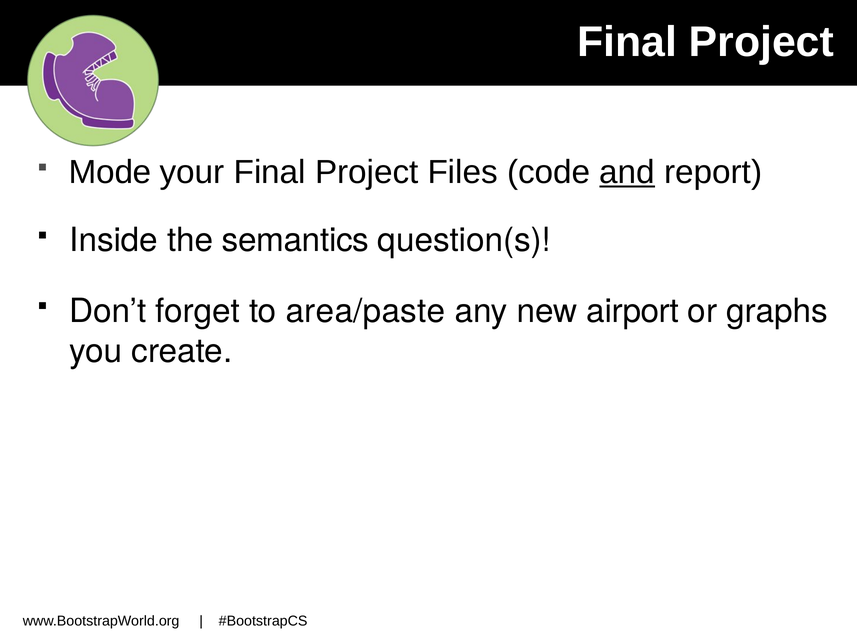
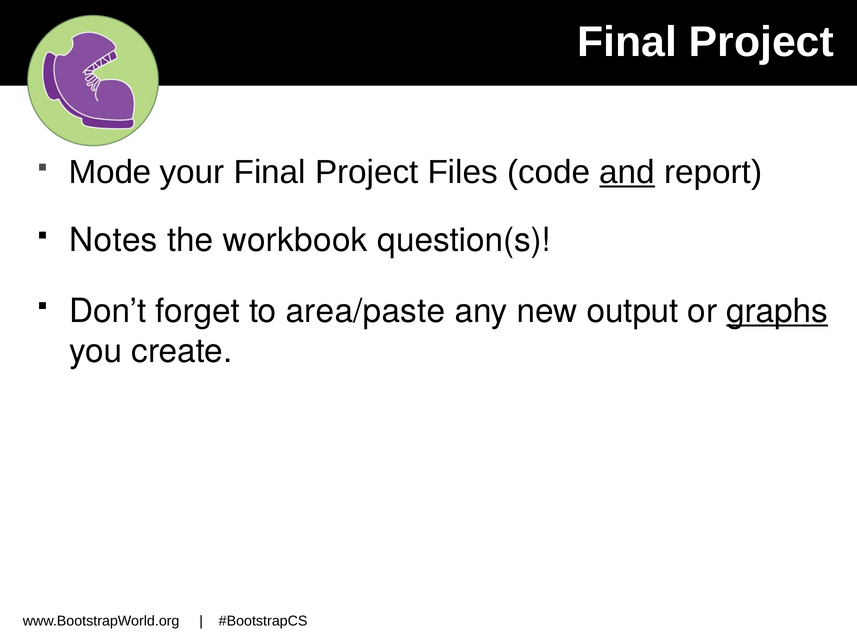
Inside: Inside -> Notes (113, 240)
semantics: semantics -> workbook (295, 240)
airport: airport -> output (633, 311)
graphs underline: none -> present (777, 311)
